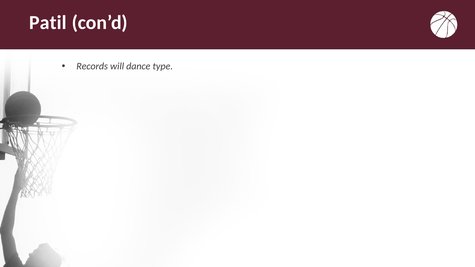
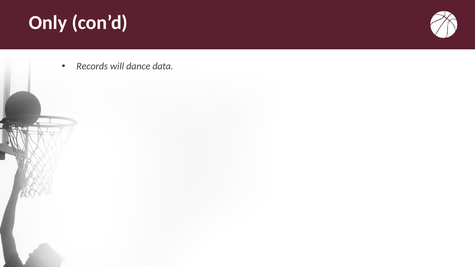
Patil: Patil -> Only (48, 23)
type: type -> data (163, 66)
